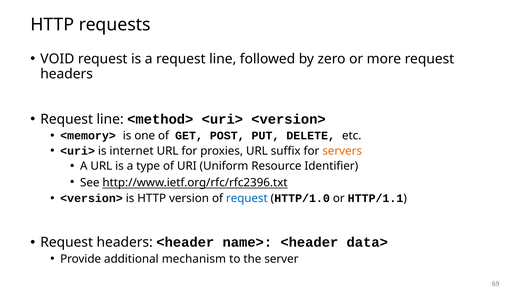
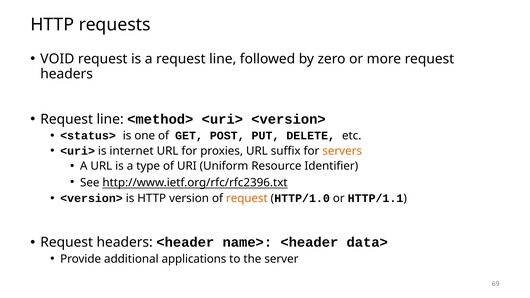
<memory>: <memory> -> <status> (88, 136)
request colour: blue -> orange (247, 198)
mechanism: mechanism -> applications (194, 259)
